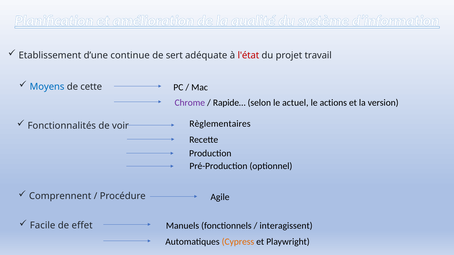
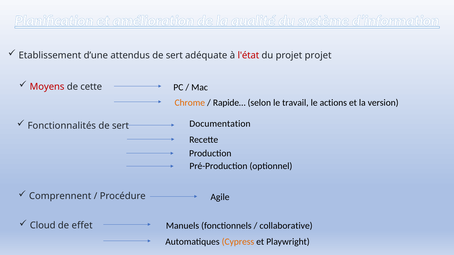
continue: continue -> attendus (130, 55)
projet travail: travail -> projet (318, 55)
Moyens colour: blue -> red (47, 87)
Chrome colour: purple -> orange (190, 103)
actuel: actuel -> travail (295, 103)
Règlementaires: Règlementaires -> Documentation (220, 124)
voir: voir -> sert (120, 126)
Facile: Facile -> Cloud (43, 226)
interagissent: interagissent -> collaborative (286, 226)
